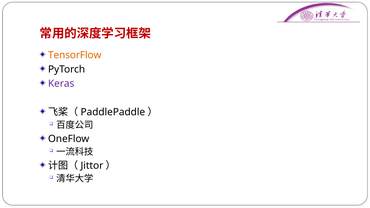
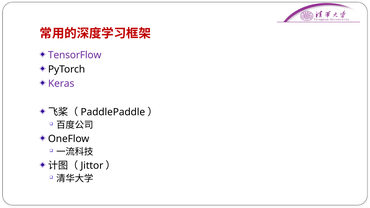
TensorFlow colour: orange -> purple (75, 55)
